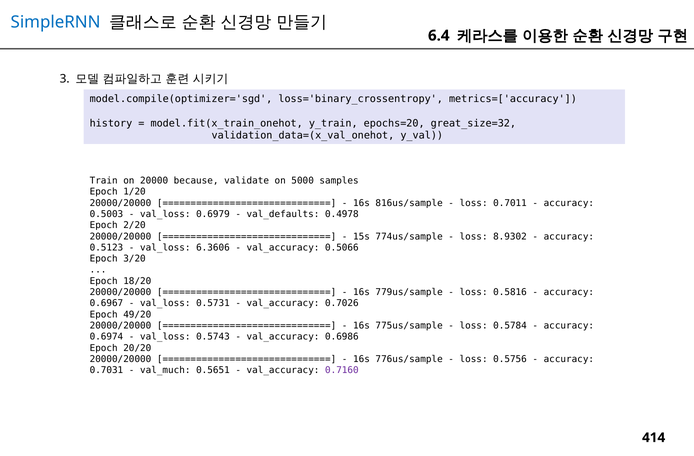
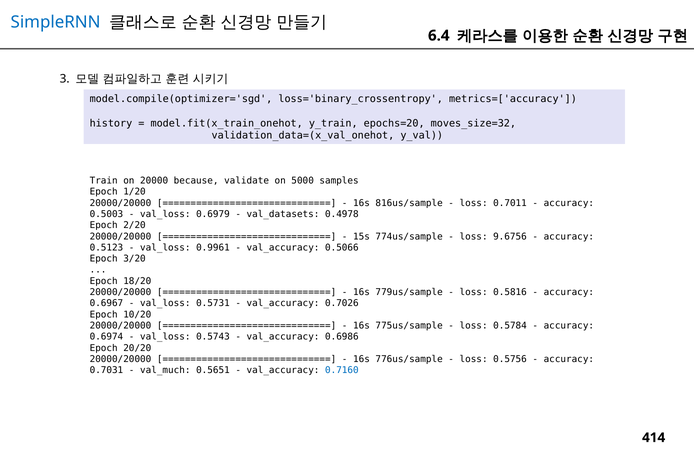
great_size=32: great_size=32 -> moves_size=32 (473, 123)
val_defaults: val_defaults -> val_datasets (283, 214)
8.9302: 8.9302 -> 9.6756 (510, 236)
6.3606: 6.3606 -> 0.9961 (213, 248)
49/20: 49/20 -> 10/20 (137, 314)
0.7160 colour: purple -> blue (342, 370)
